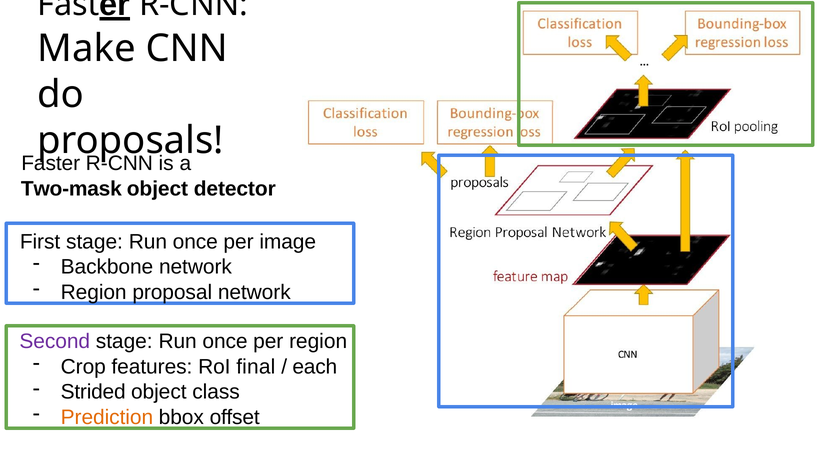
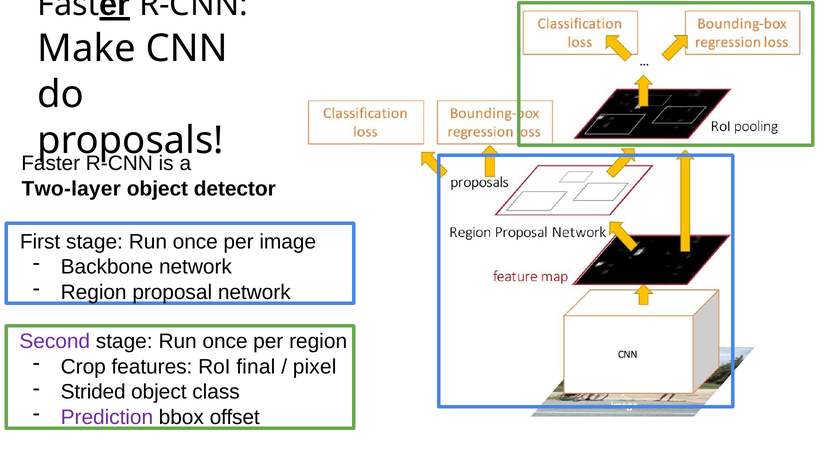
Two-mask: Two-mask -> Two-layer (71, 189)
each: each -> pixel (315, 367)
Prediction colour: orange -> purple (107, 417)
